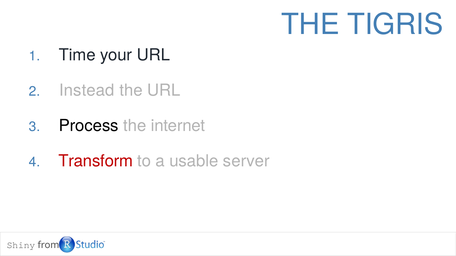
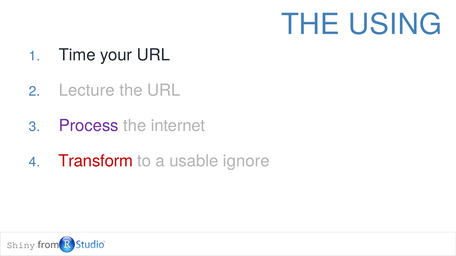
TIGRIS: TIGRIS -> USING (395, 25)
Instead: Instead -> Lecture (87, 91)
Process colour: black -> purple (89, 126)
server: server -> ignore (246, 161)
